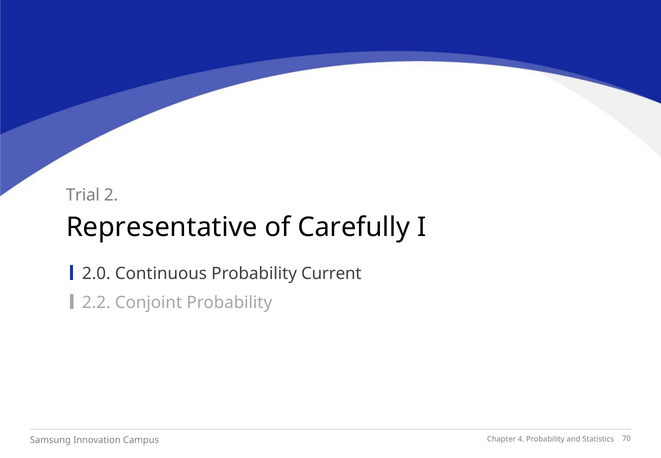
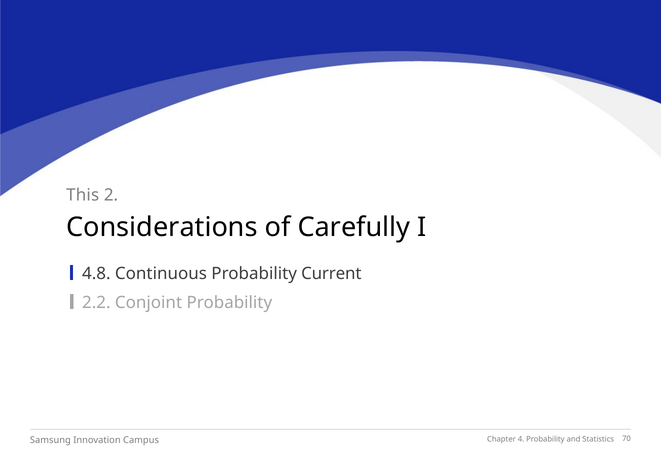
Trial: Trial -> This (83, 195)
Representative: Representative -> Considerations (162, 227)
2.0: 2.0 -> 4.8 (96, 274)
